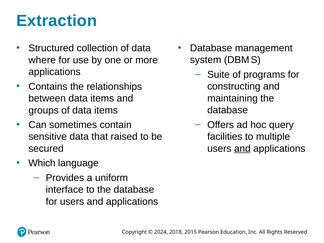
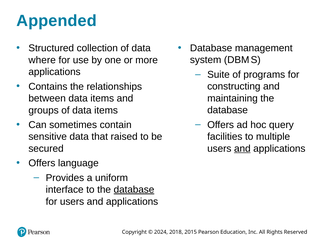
Extraction: Extraction -> Appended (57, 21)
Which: Which -> Offers (42, 163)
database underline: none -> present (134, 190)
